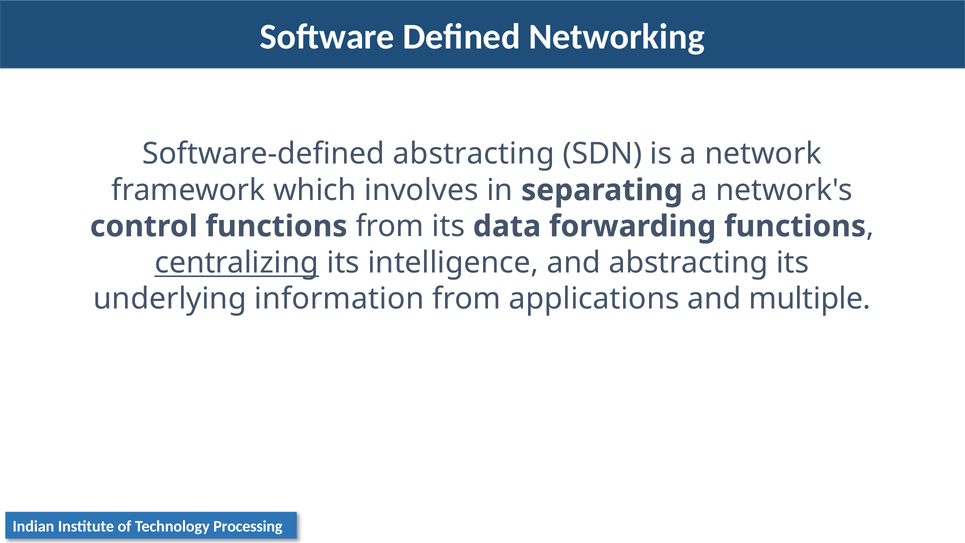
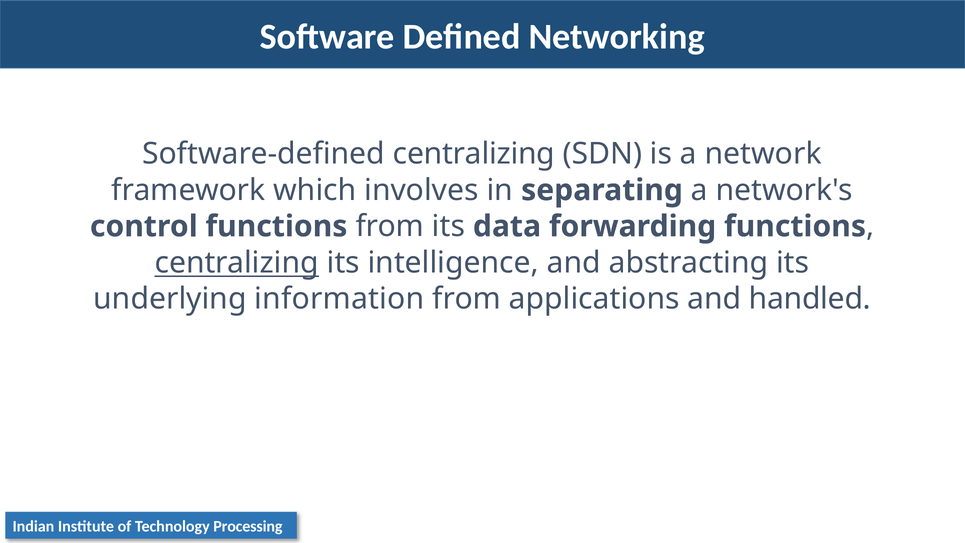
Software-defined abstracting: abstracting -> centralizing (474, 154)
multiple: multiple -> handled (810, 299)
